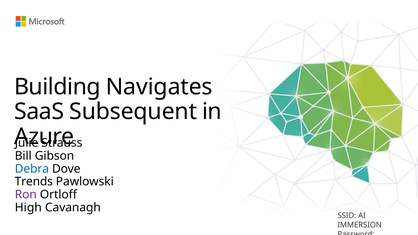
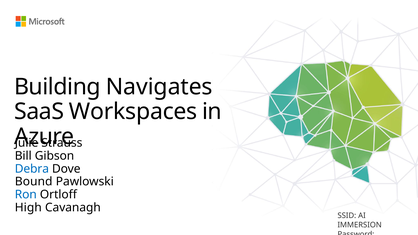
Subsequent: Subsequent -> Workspaces (133, 112)
Trends: Trends -> Bound (34, 182)
Ron colour: purple -> blue (26, 195)
